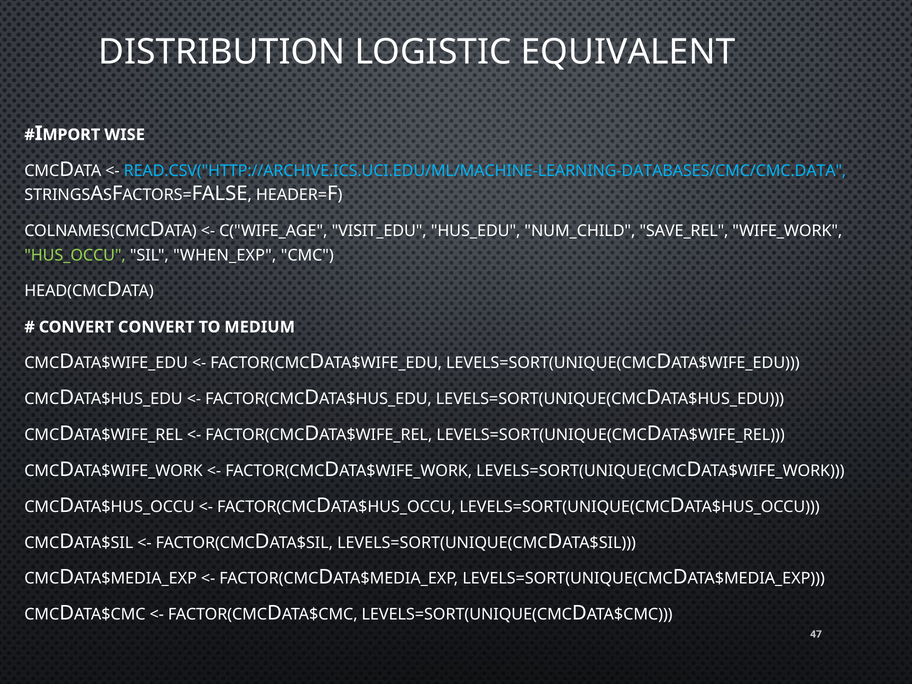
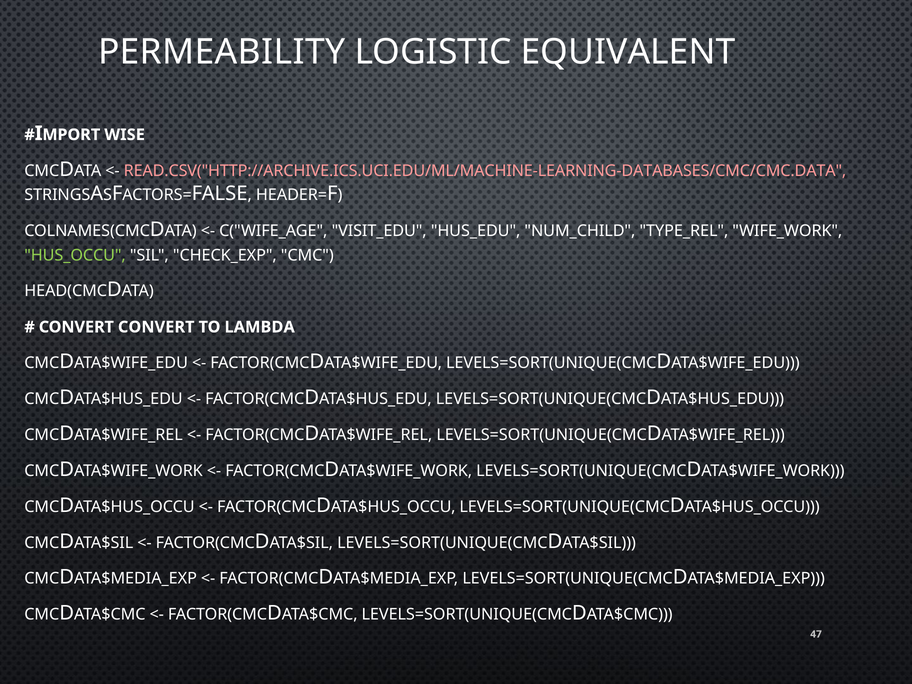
DISTRIBUTION: DISTRIBUTION -> PERMEABILITY (222, 52)
READ.CSV("HTTP://ARCHIVE.ICS.UCI.EDU/ML/MACHINE-LEARNING-DATABASES/CMC/CMC.DATA colour: light blue -> pink (485, 171)
SAVE_REL: SAVE_REL -> TYPE_REL (684, 231)
WHEN_EXP: WHEN_EXP -> CHECK_EXP (225, 255)
MEDIUM: MEDIUM -> LAMBDA (260, 327)
